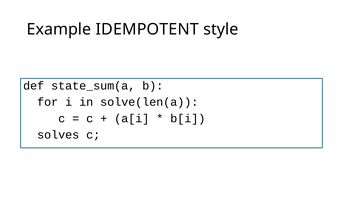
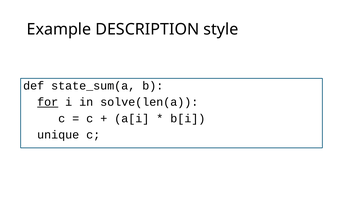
IDEMPOTENT: IDEMPOTENT -> DESCRIPTION (147, 29)
for underline: none -> present (48, 102)
solves: solves -> unique (58, 135)
